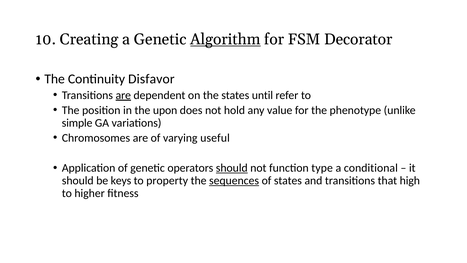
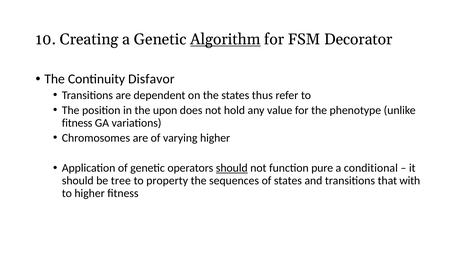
are underline: present -> none (123, 95)
until: until -> thus (262, 95)
simple: simple -> fitness (77, 123)
varying useful: useful -> higher (215, 138)
type: type -> pure (322, 168)
keys: keys -> tree (121, 180)
sequences underline: present -> none (234, 180)
high: high -> with (410, 180)
